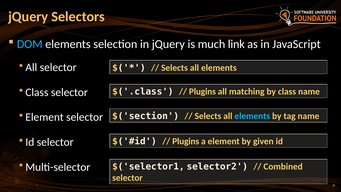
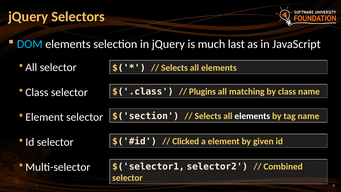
link: link -> last (236, 44)
elements colour: light blue -> white (252, 116)
Plugins: Plugins -> Clicked (186, 141)
